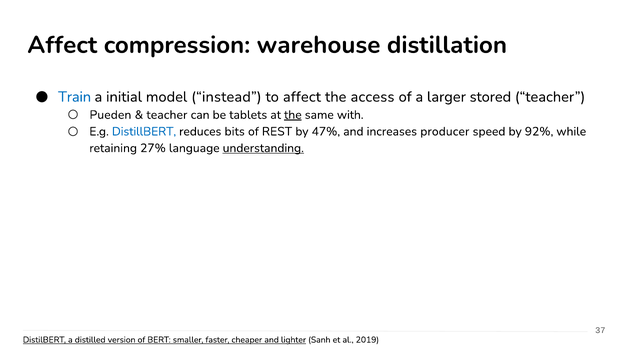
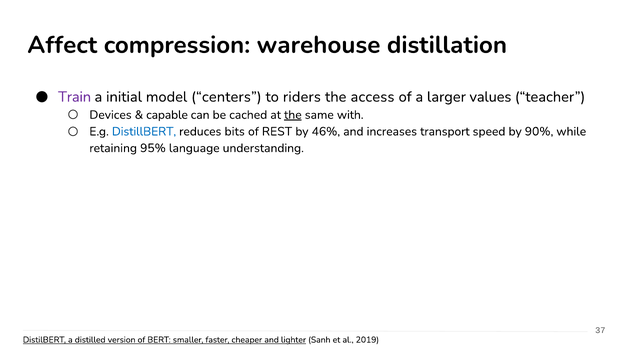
Train colour: blue -> purple (75, 97)
instead: instead -> centers (226, 97)
to affect: affect -> riders (302, 97)
stored: stored -> values (490, 97)
Pueden: Pueden -> Devices (110, 115)
teacher: teacher -> capable (167, 115)
tablets: tablets -> cached (248, 115)
47%: 47% -> 46% (326, 131)
producer: producer -> transport (445, 131)
92%: 92% -> 90% (539, 131)
27%: 27% -> 95% (153, 148)
understanding underline: present -> none (263, 148)
